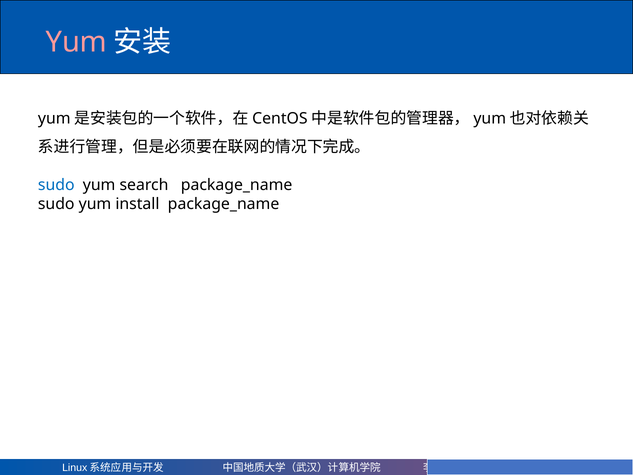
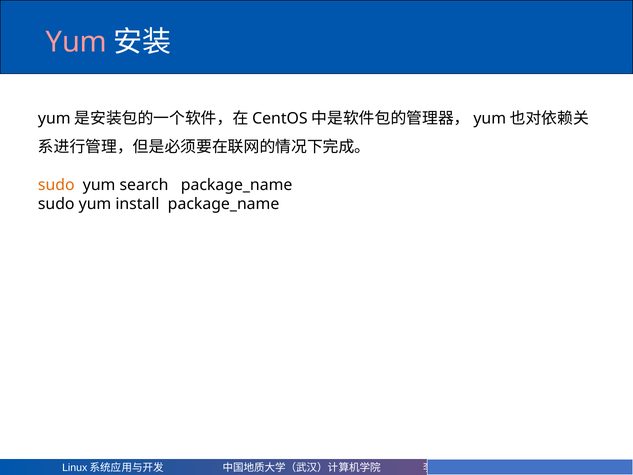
sudo colour: blue -> orange (56, 185)
